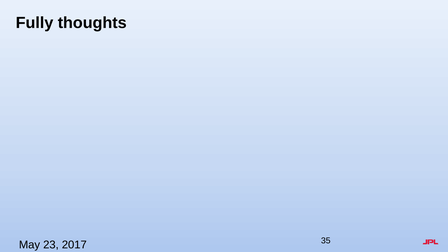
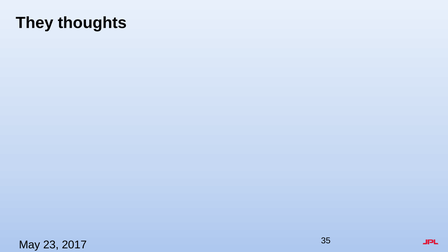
Fully: Fully -> They (35, 23)
